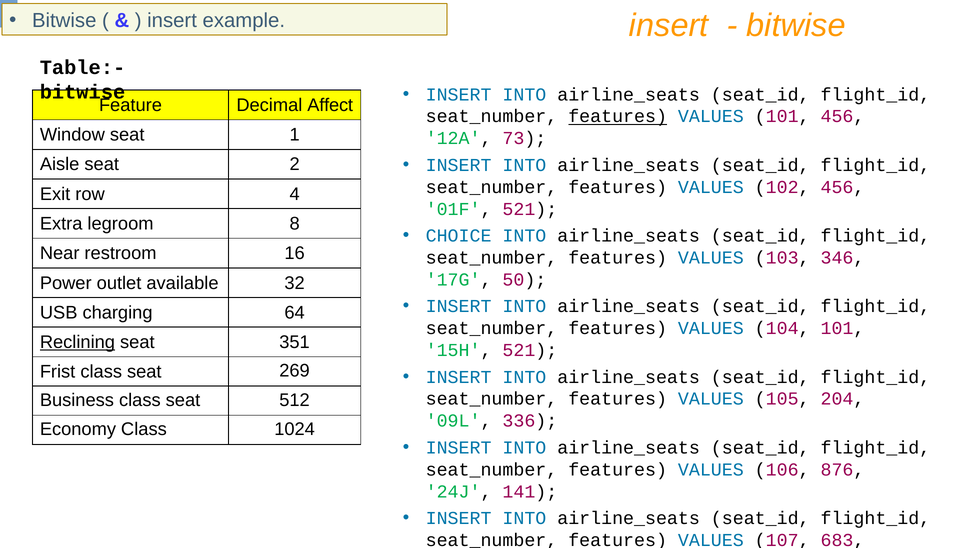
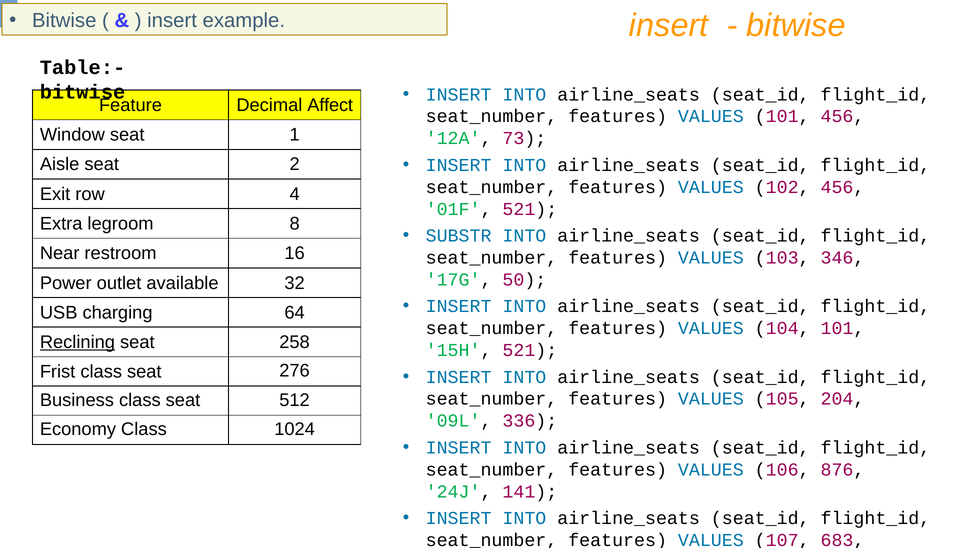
features underline: present -> none (618, 117)
CHOICE: CHOICE -> SUBSTR (459, 236)
351: 351 -> 258 (295, 343)
269: 269 -> 276 (295, 371)
